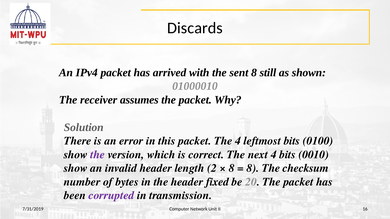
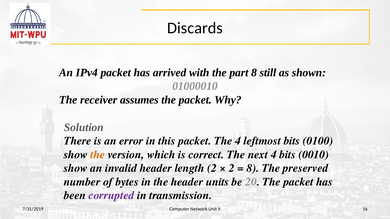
sent: sent -> part (239, 73)
the colour: purple -> orange (98, 155)
8: 8 -> 2 (232, 168)
checksum: checksum -> preserved (306, 168)
fixed: fixed -> units (218, 182)
